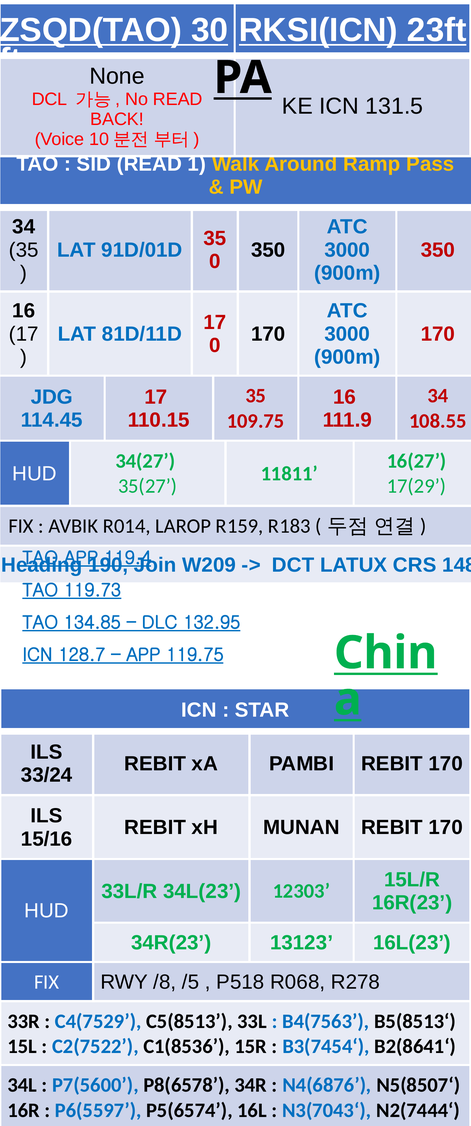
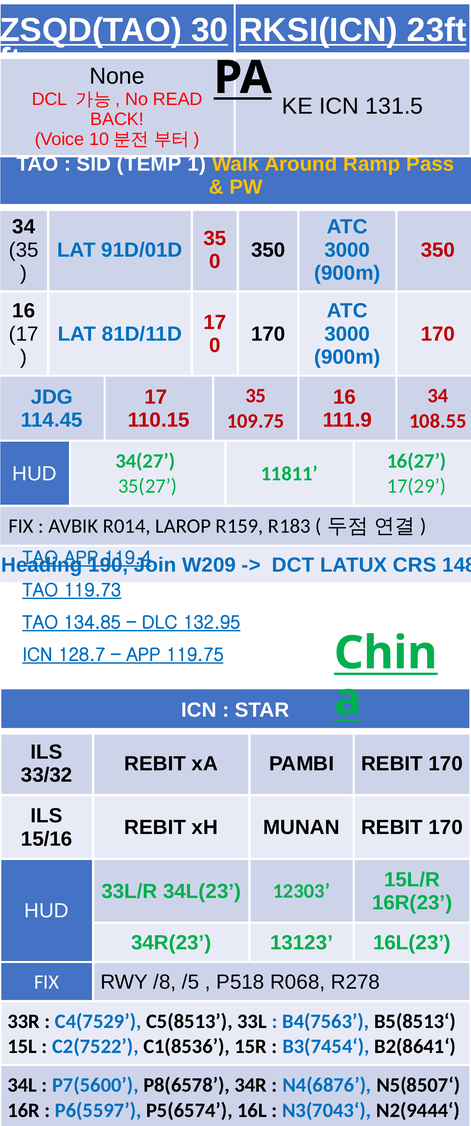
SID READ: READ -> TEMP (149, 164)
33/24: 33/24 -> 33/32 (47, 776)
N2(7444‘: N2(7444‘ -> N2(9444‘ (418, 1111)
